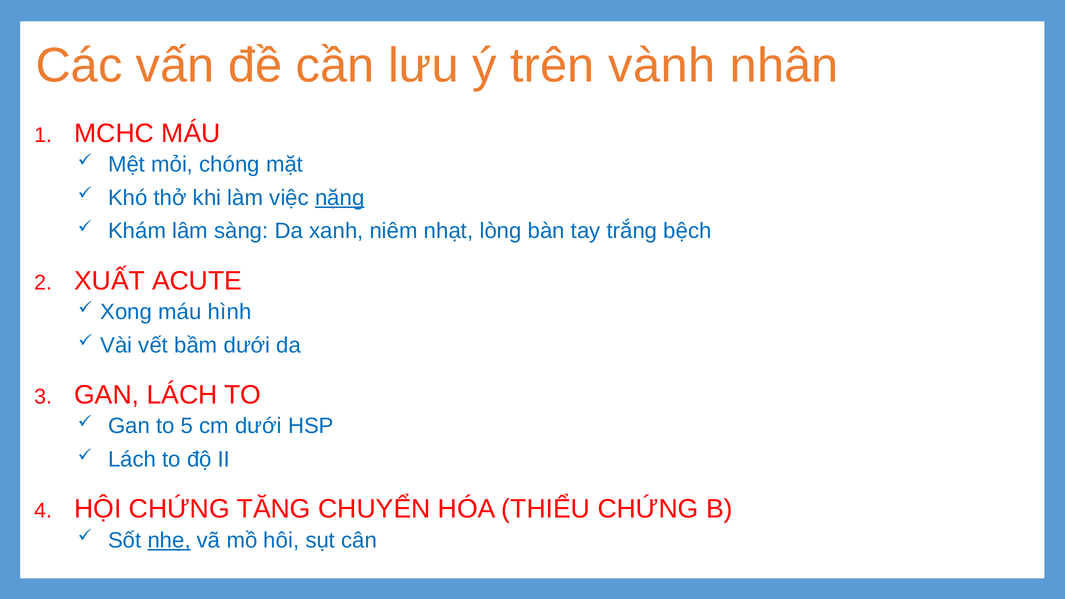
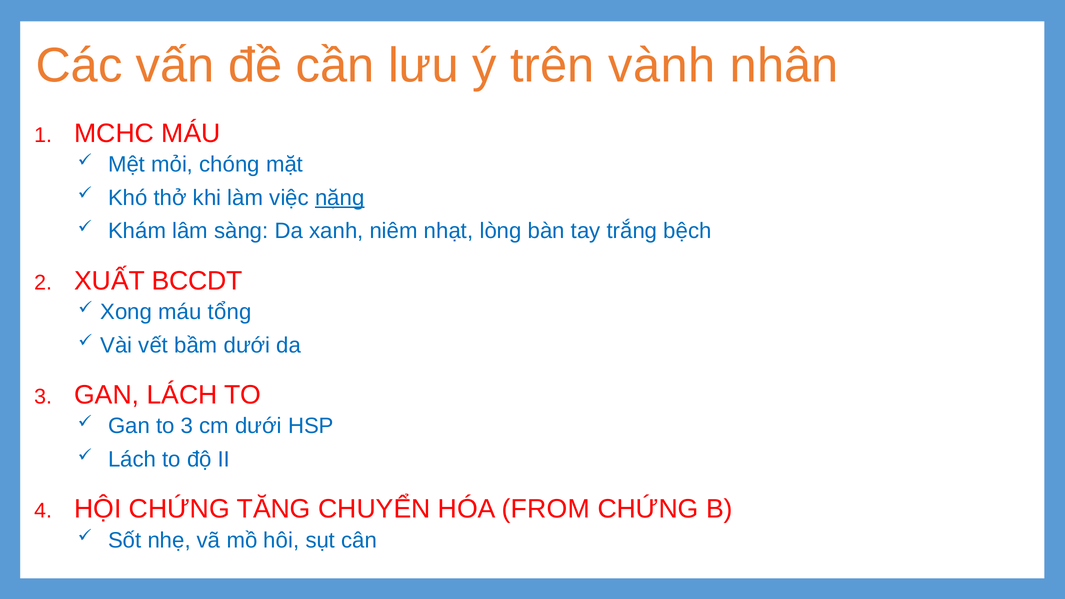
ACUTE: ACUTE -> BCCDT (197, 281)
hình: hình -> tổng (230, 312)
to 5: 5 -> 3 (187, 426)
THIỂU: THIỂU -> FROM (546, 509)
nhẹ underline: present -> none (169, 540)
